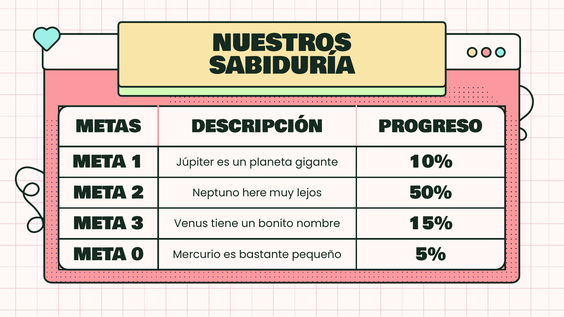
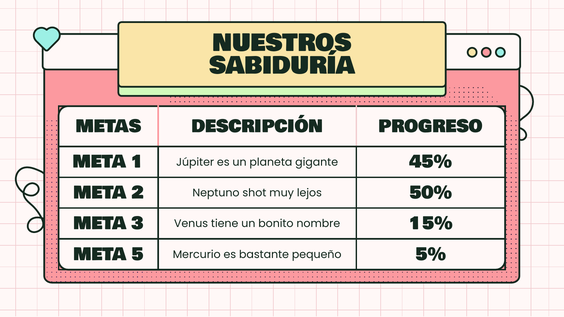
10%: 10% -> 45% (431, 162)
here: here -> shot (254, 193)
0: 0 -> 5 (138, 255)
